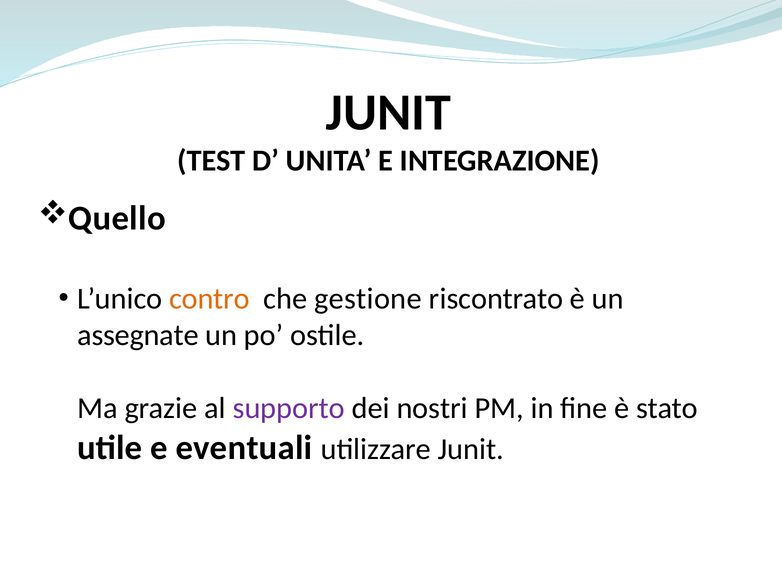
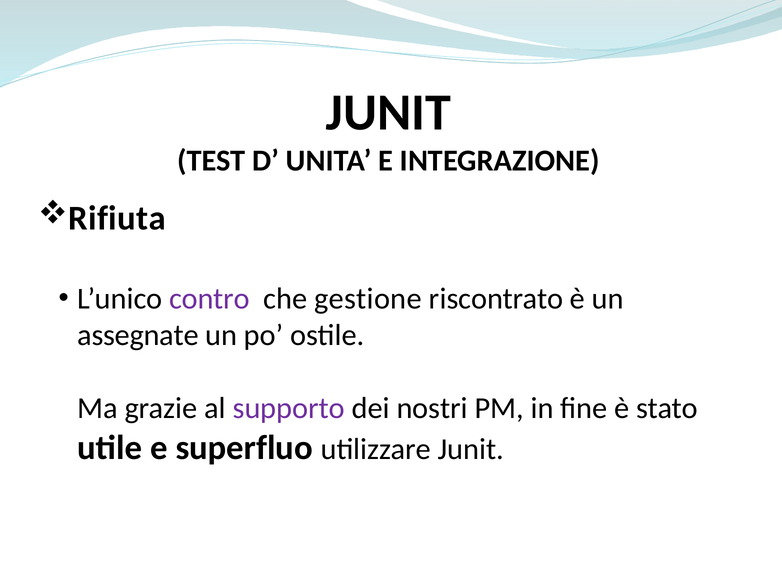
Quello: Quello -> Rifiuta (117, 219)
contro colour: orange -> purple (209, 299)
eventuali: eventuali -> superfluo (244, 448)
